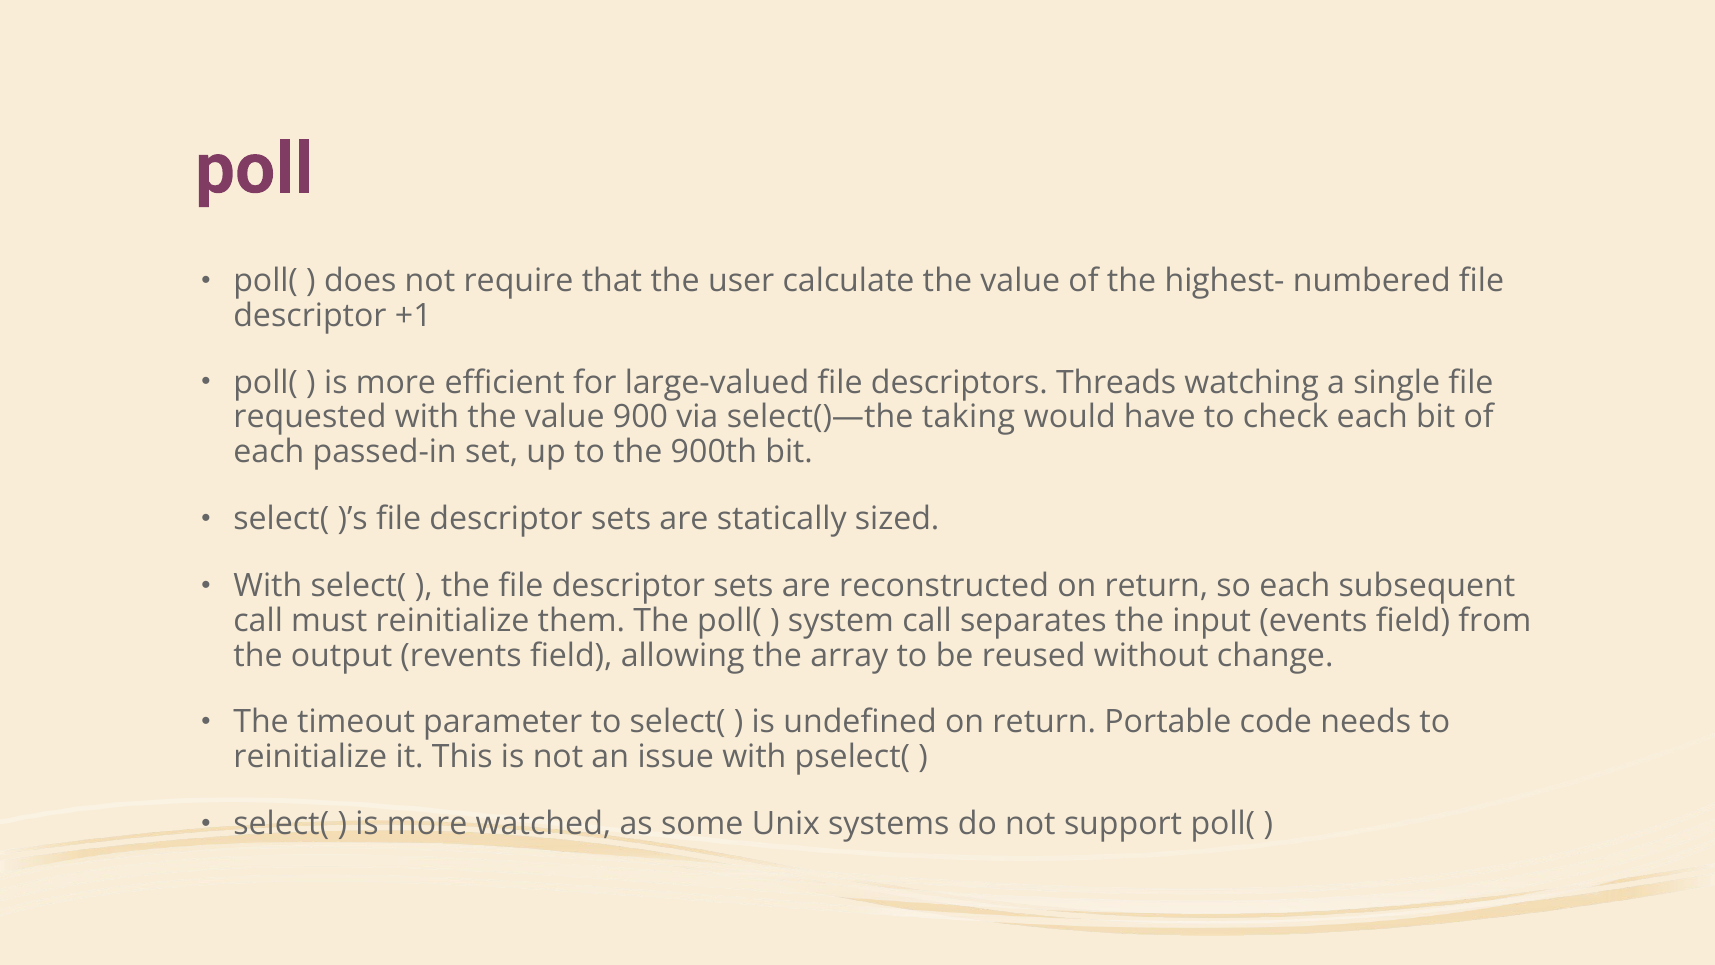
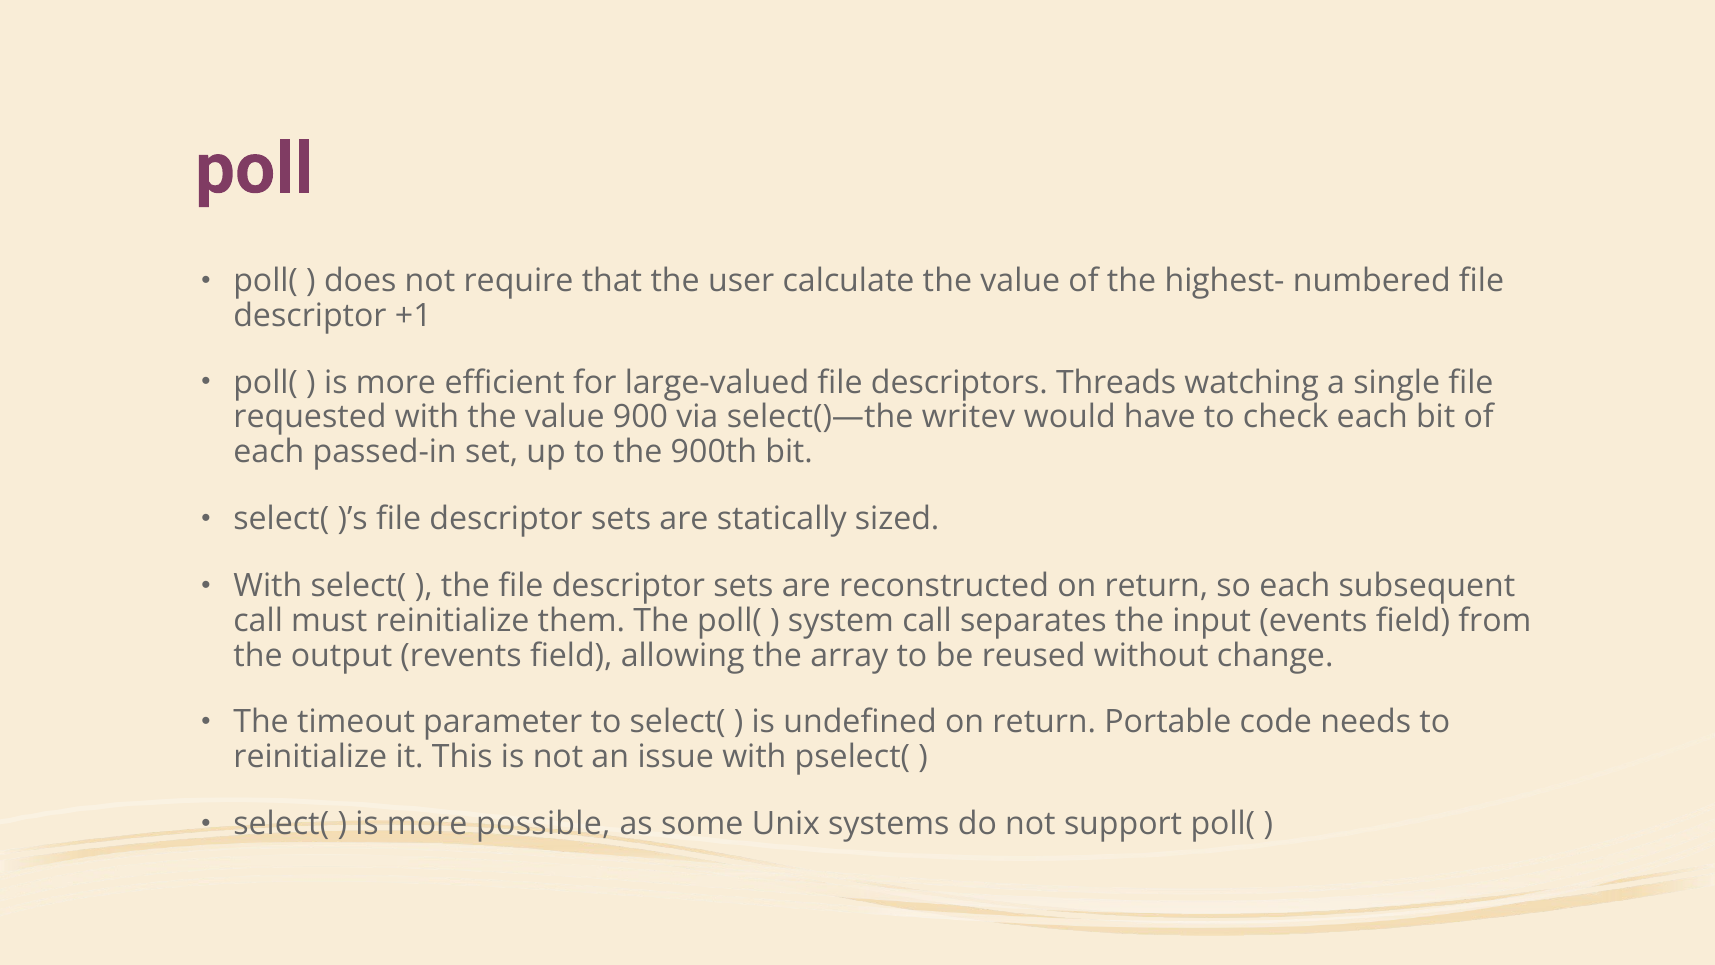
taking: taking -> writev (968, 417)
watched: watched -> possible (543, 824)
